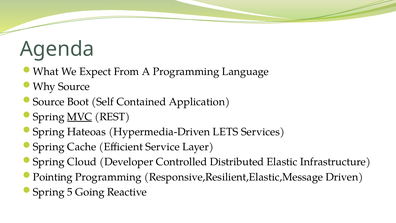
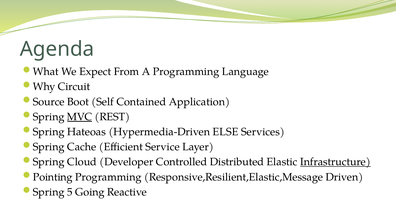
Why Source: Source -> Circuit (74, 87)
LETS: LETS -> ELSE (226, 132)
Infrastructure underline: none -> present (335, 162)
